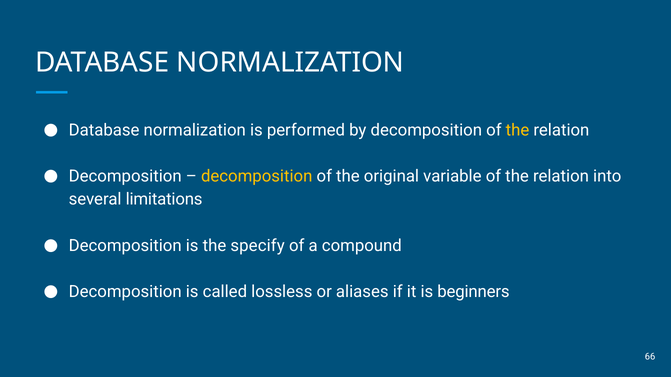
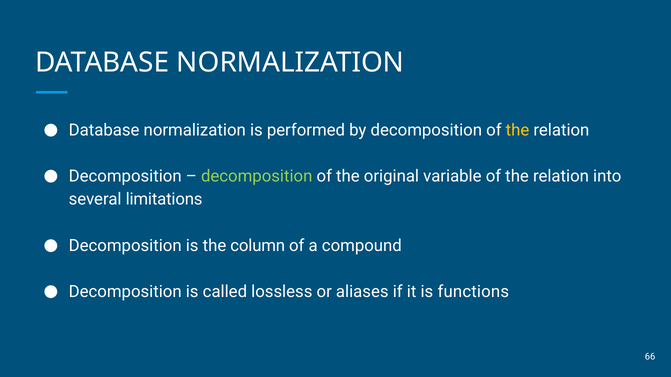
decomposition colour: yellow -> light green (257, 177)
specify: specify -> column (258, 246)
beginners: beginners -> functions (473, 292)
